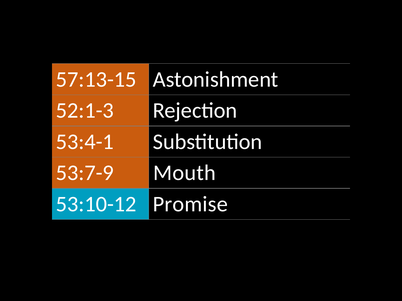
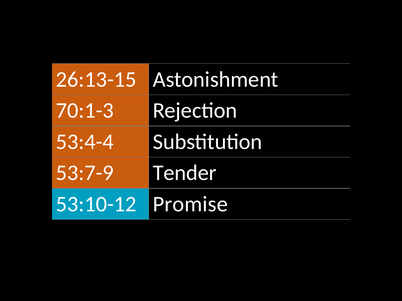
57:13-15: 57:13-15 -> 26:13-15 (96, 80)
52:1-3: 52:1-3 -> 70:1-3 (85, 111)
53:4-1: 53:4-1 -> 53:4-4 (85, 142)
Mouth: Mouth -> Tender (185, 173)
